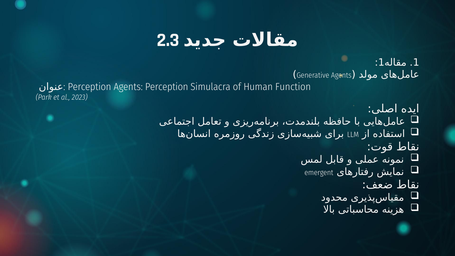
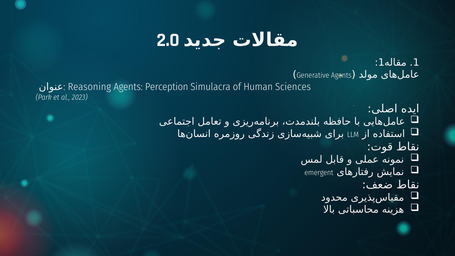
2.3: 2.3 -> 2.0 (168, 40)
Perception: Perception -> Reasoning (89, 87)
Function: Function -> Sciences (293, 87)
